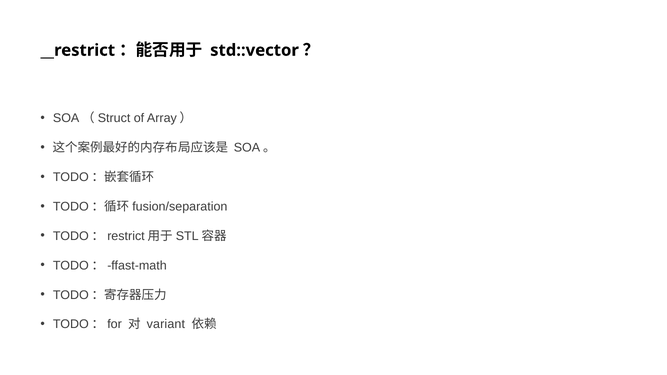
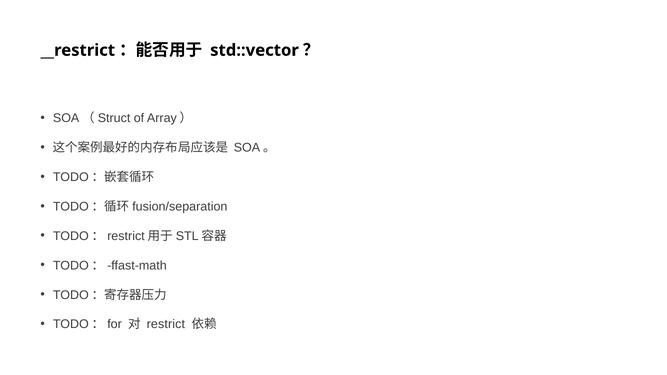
variant: variant -> restrict (166, 324)
